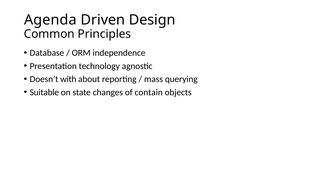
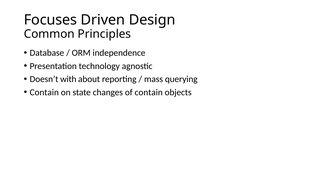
Agenda: Agenda -> Focuses (50, 20)
Suitable: Suitable -> Contain (44, 92)
